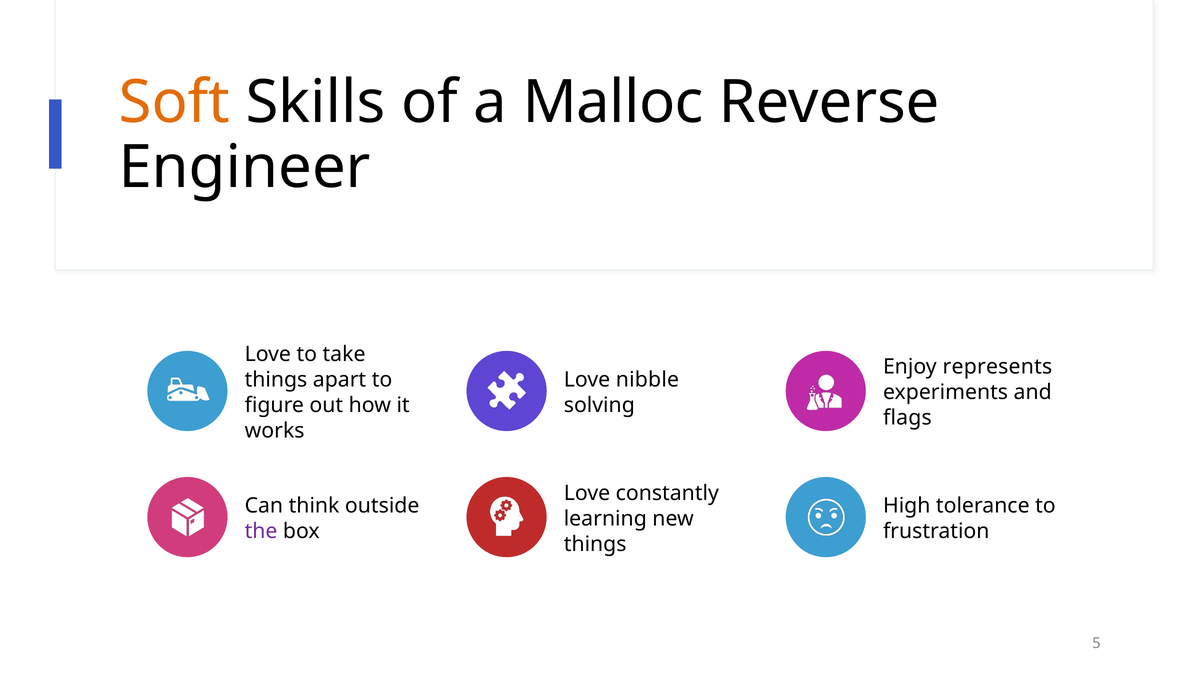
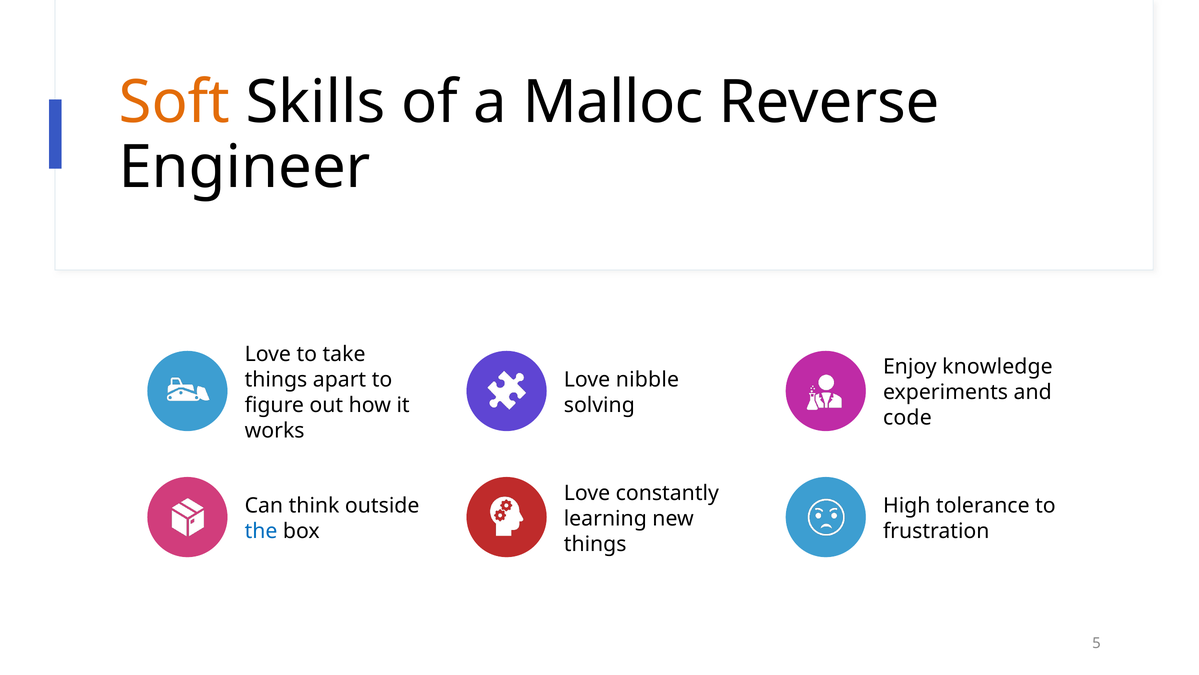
represents: represents -> knowledge (997, 367)
flags: flags -> code (907, 418)
the colour: purple -> blue (261, 531)
